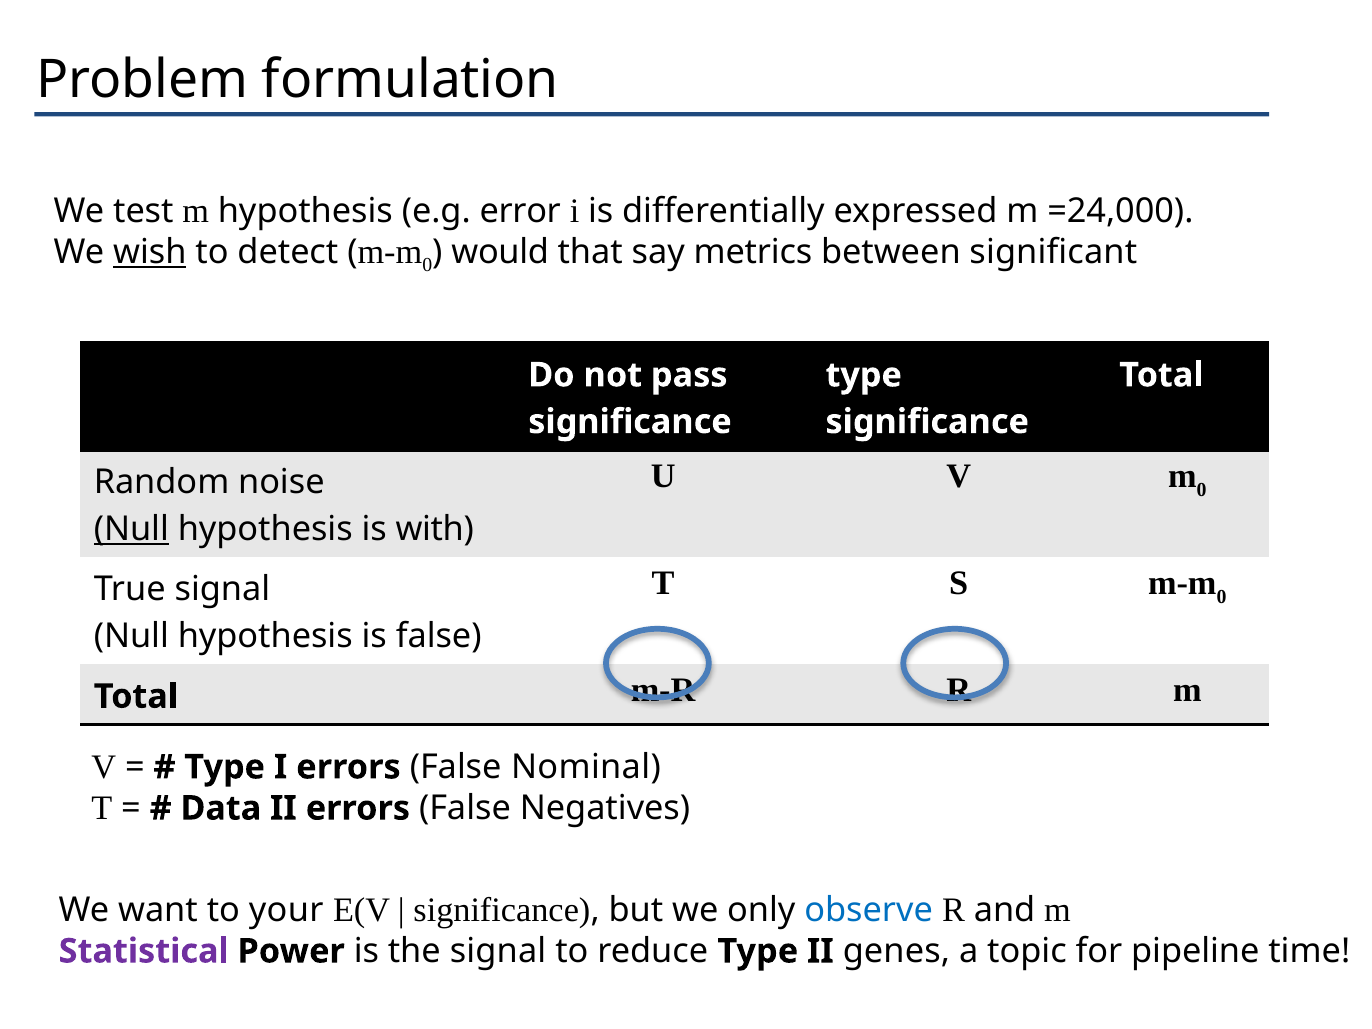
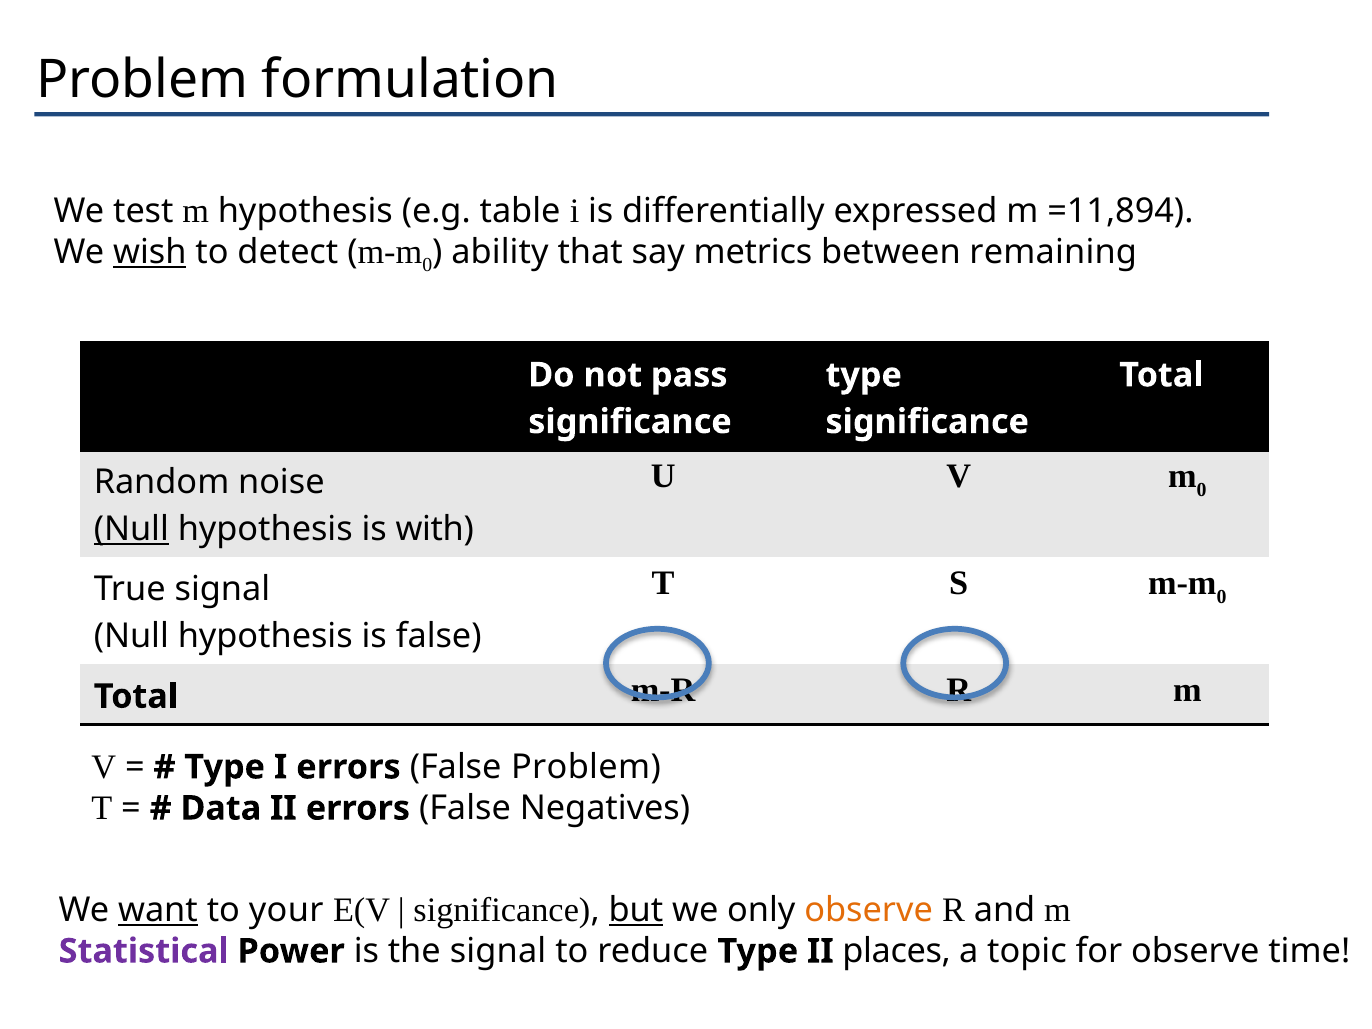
error: error -> table (520, 211)
=24,000: =24,000 -> =11,894 (1120, 211)
would: would -> ability (500, 252)
significant: significant -> remaining (1053, 252)
False Nominal: Nominal -> Problem (586, 767)
want underline: none -> present (158, 910)
but underline: none -> present (636, 910)
observe colour: blue -> orange (869, 910)
genes: genes -> places (897, 951)
for pipeline: pipeline -> observe (1195, 951)
